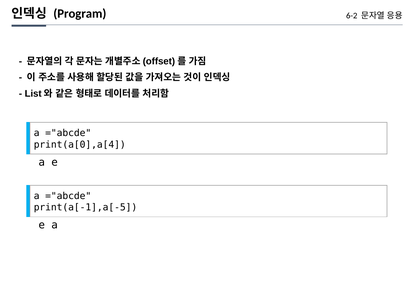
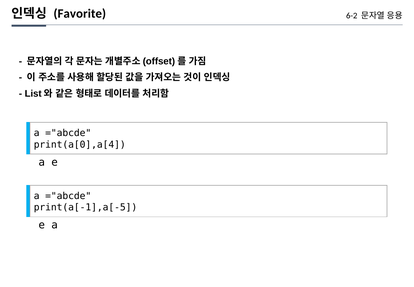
Program: Program -> Favorite (80, 14)
